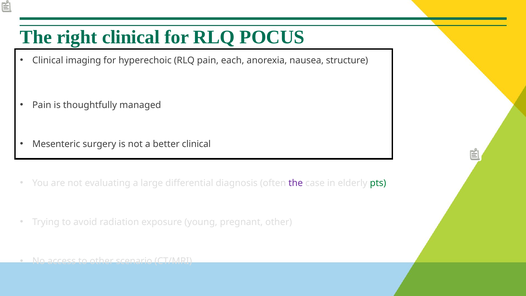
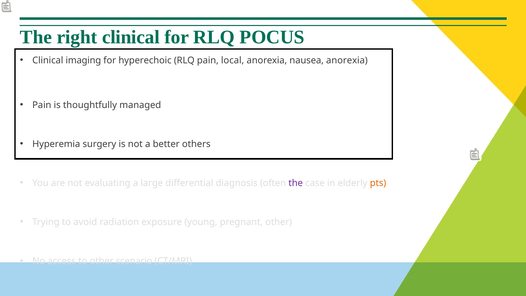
each: each -> local (233, 60)
nausea structure: structure -> anorexia (347, 60)
Mesenteric: Mesenteric -> Hyperemia (56, 144)
better clinical: clinical -> others (196, 144)
pts colour: green -> orange (378, 183)
